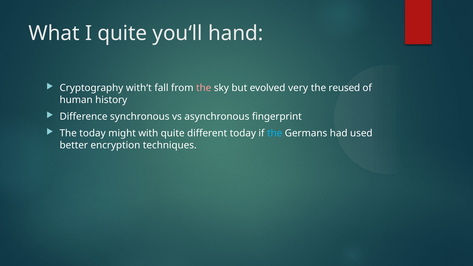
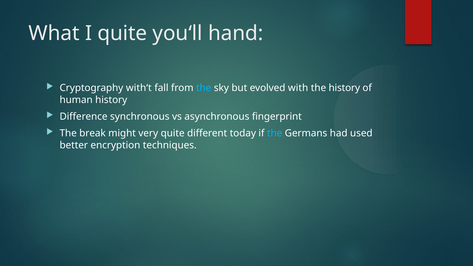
the colour: pink -> light blue (204, 88)
very: very -> with (298, 88)
the reused: reused -> history (344, 88)
The today: today -> break (93, 133)
with: with -> very (148, 133)
